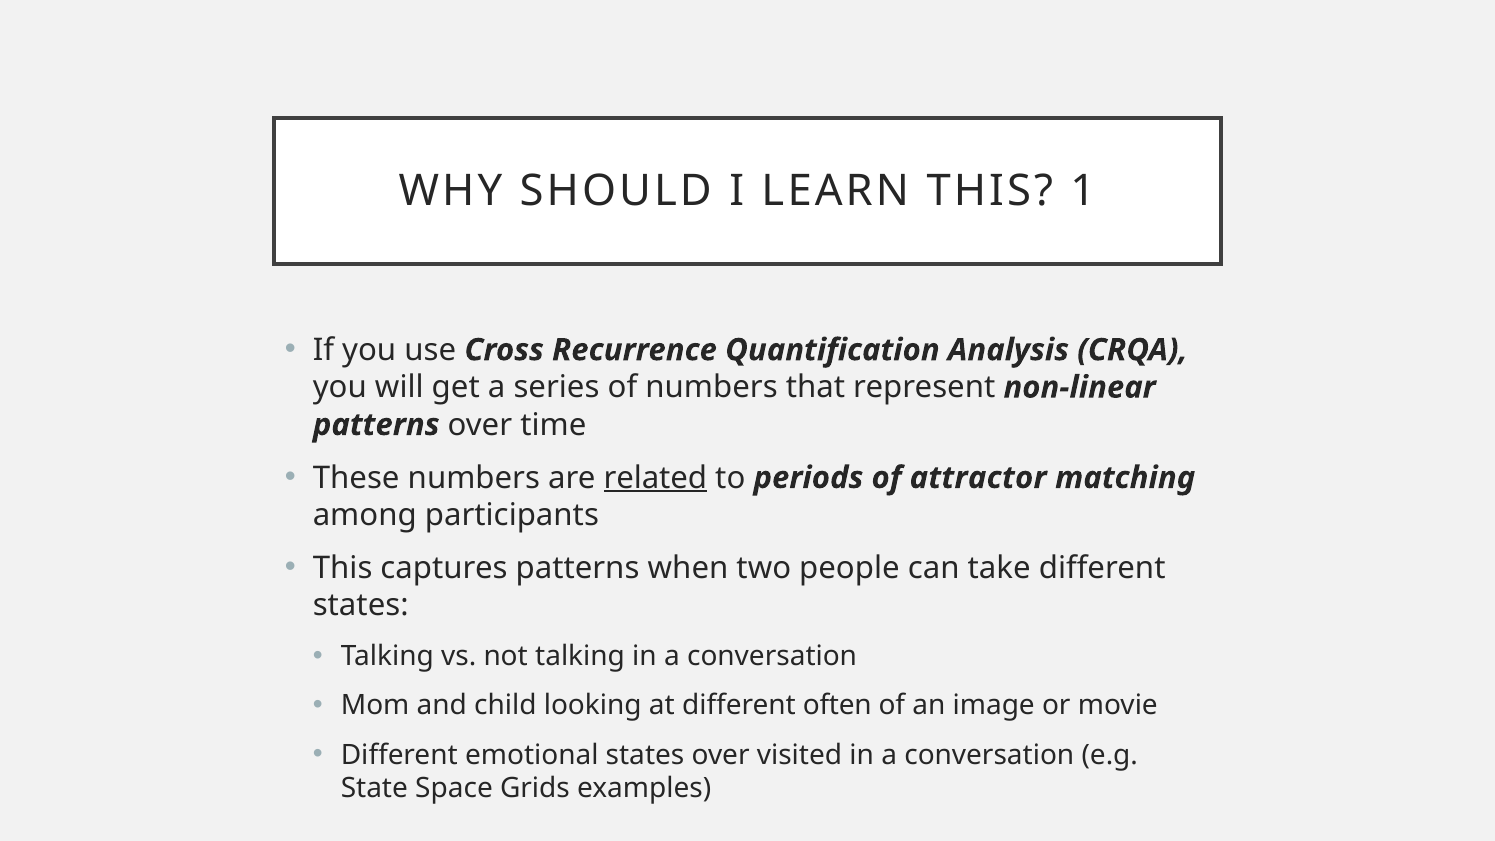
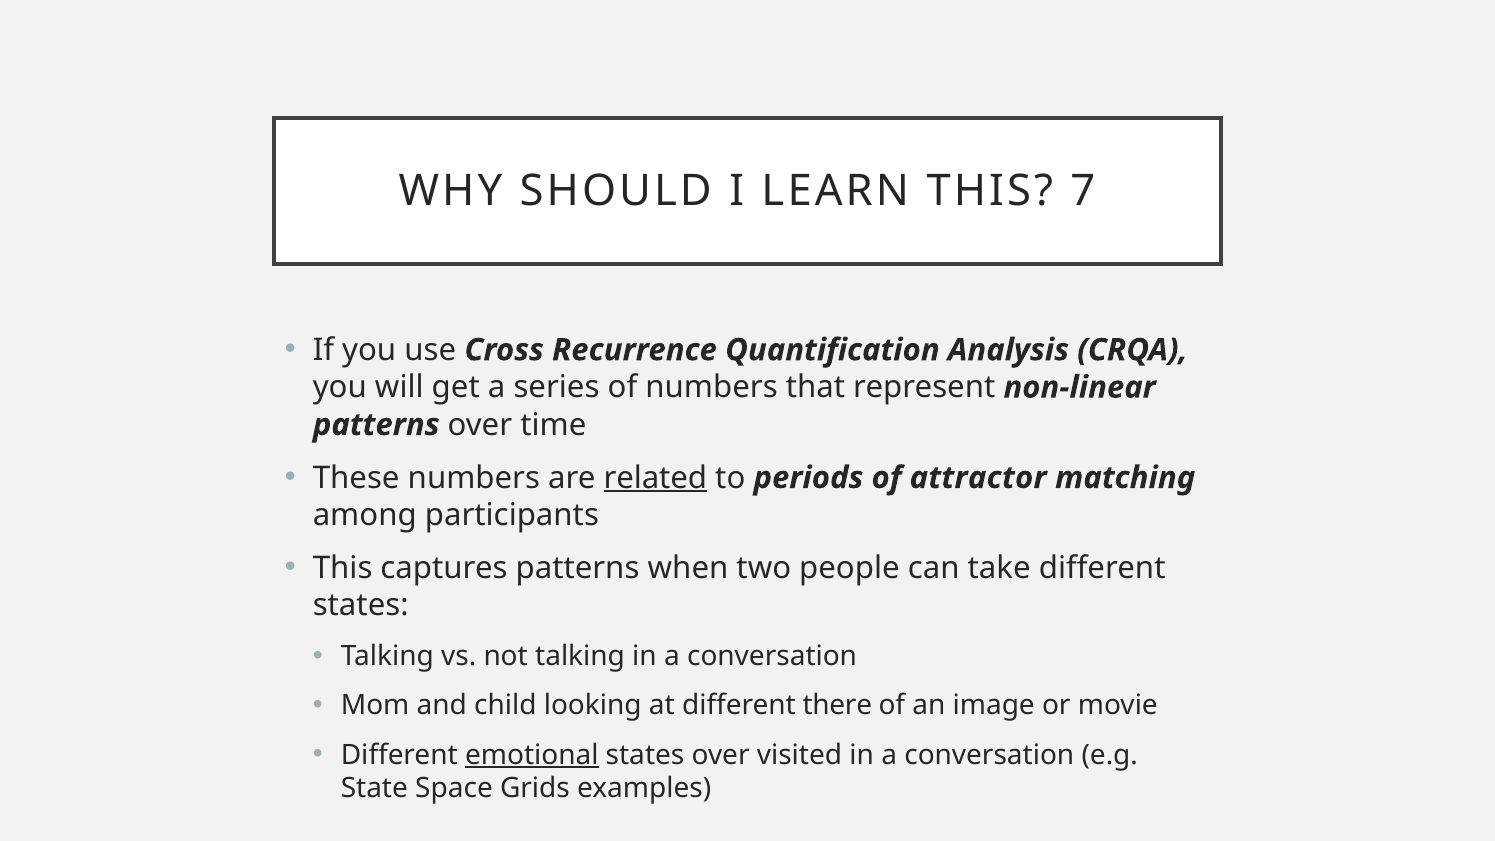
1: 1 -> 7 (1083, 191)
often: often -> there (837, 706)
emotional underline: none -> present (532, 755)
